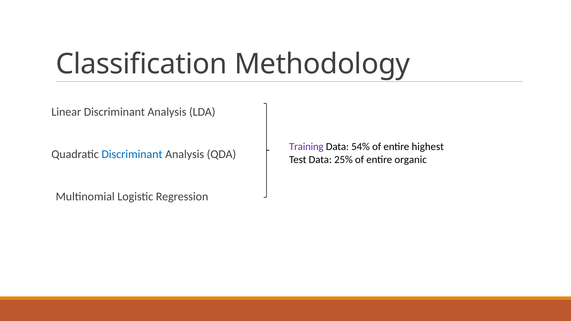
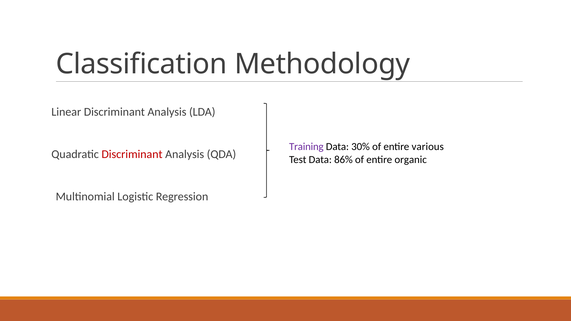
54%: 54% -> 30% (361, 147)
highest: highest -> various (428, 147)
Discriminant colour: blue -> red (132, 154)
25%: 25% -> 86% (343, 160)
